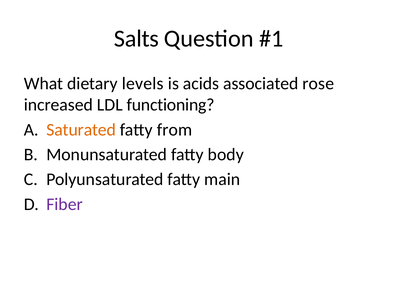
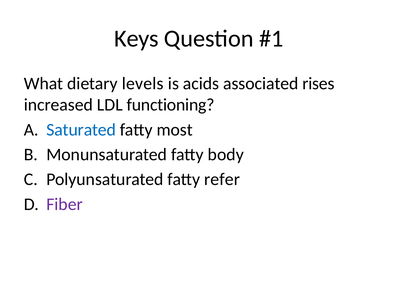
Salts: Salts -> Keys (136, 39)
rose: rose -> rises (318, 83)
Saturated colour: orange -> blue (81, 129)
from: from -> most (175, 129)
main: main -> refer (222, 179)
